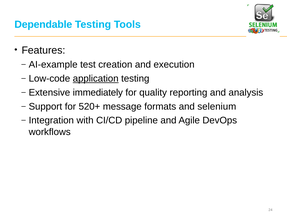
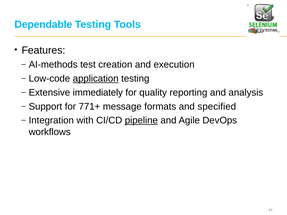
AI-example: AI-example -> AI-methods (53, 65)
520+: 520+ -> 771+ (89, 107)
selenium: selenium -> specified (217, 107)
pipeline underline: none -> present (141, 121)
